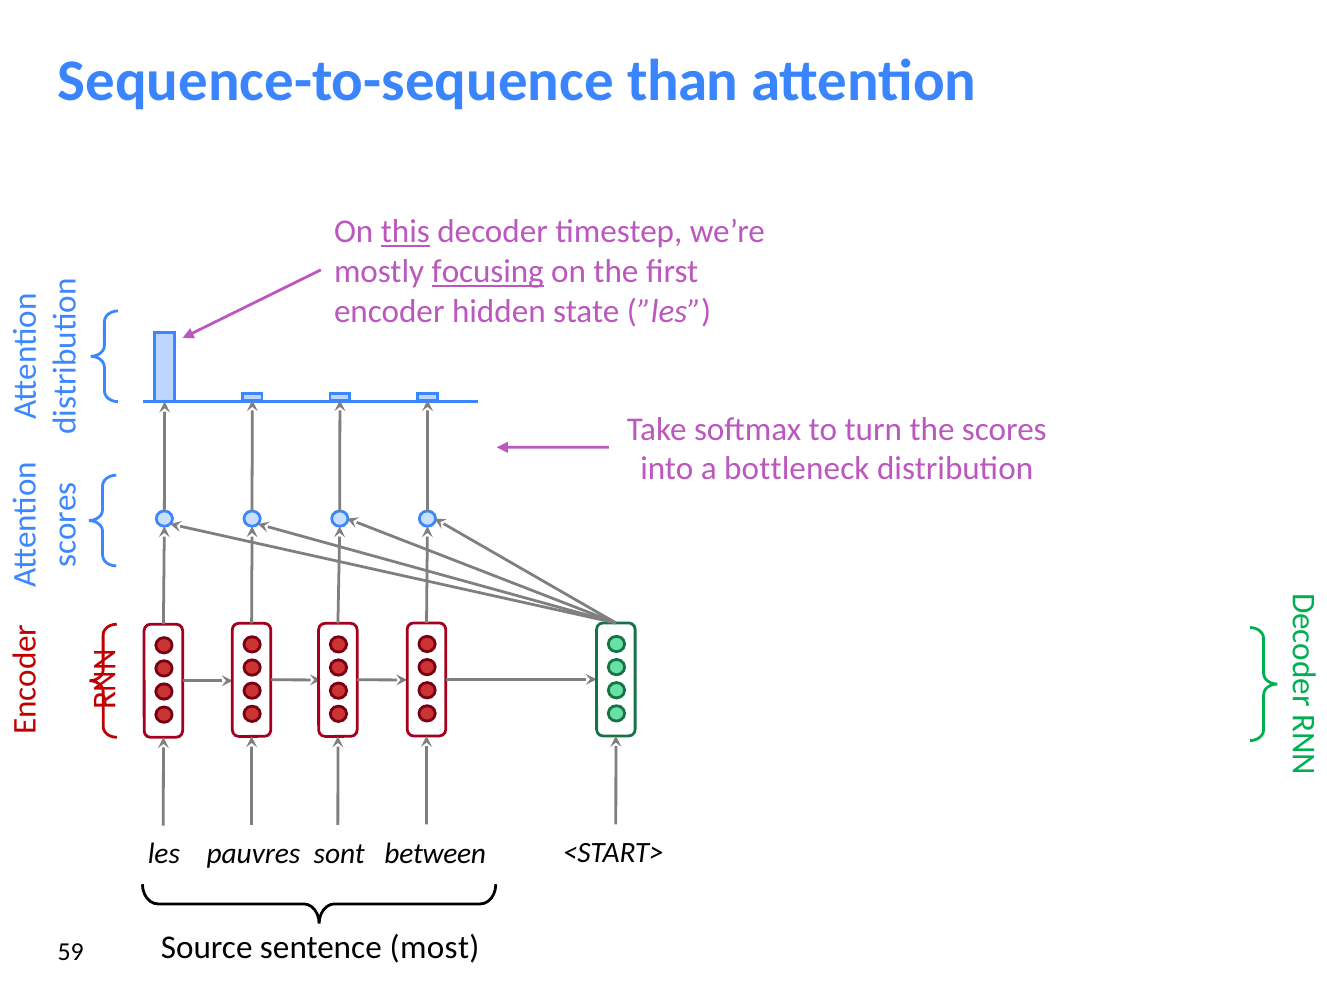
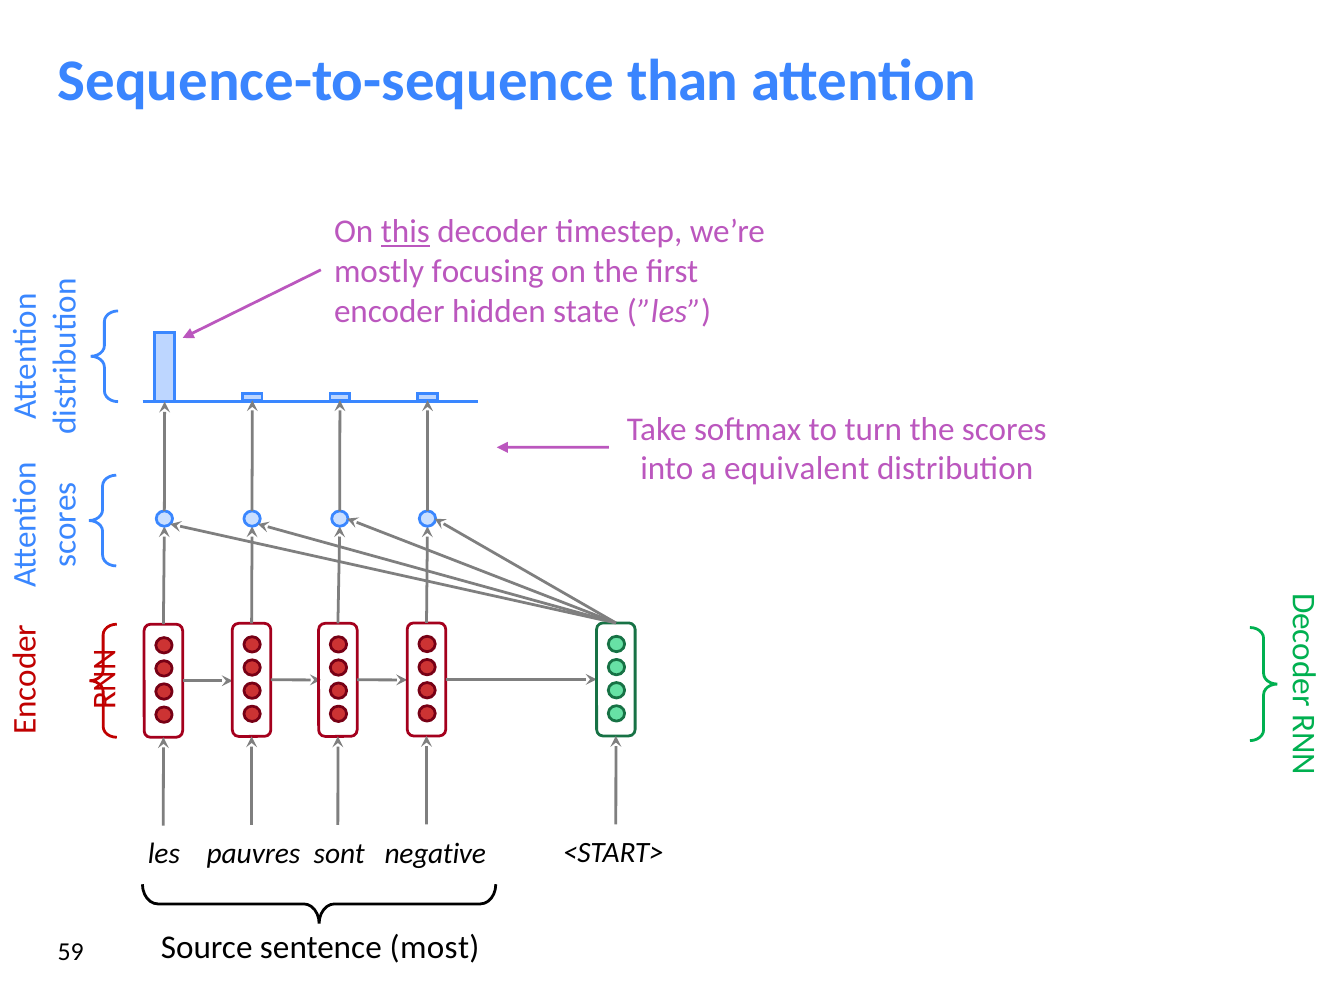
focusing underline: present -> none (488, 272)
bottleneck: bottleneck -> equivalent (797, 469)
between: between -> negative (435, 854)
